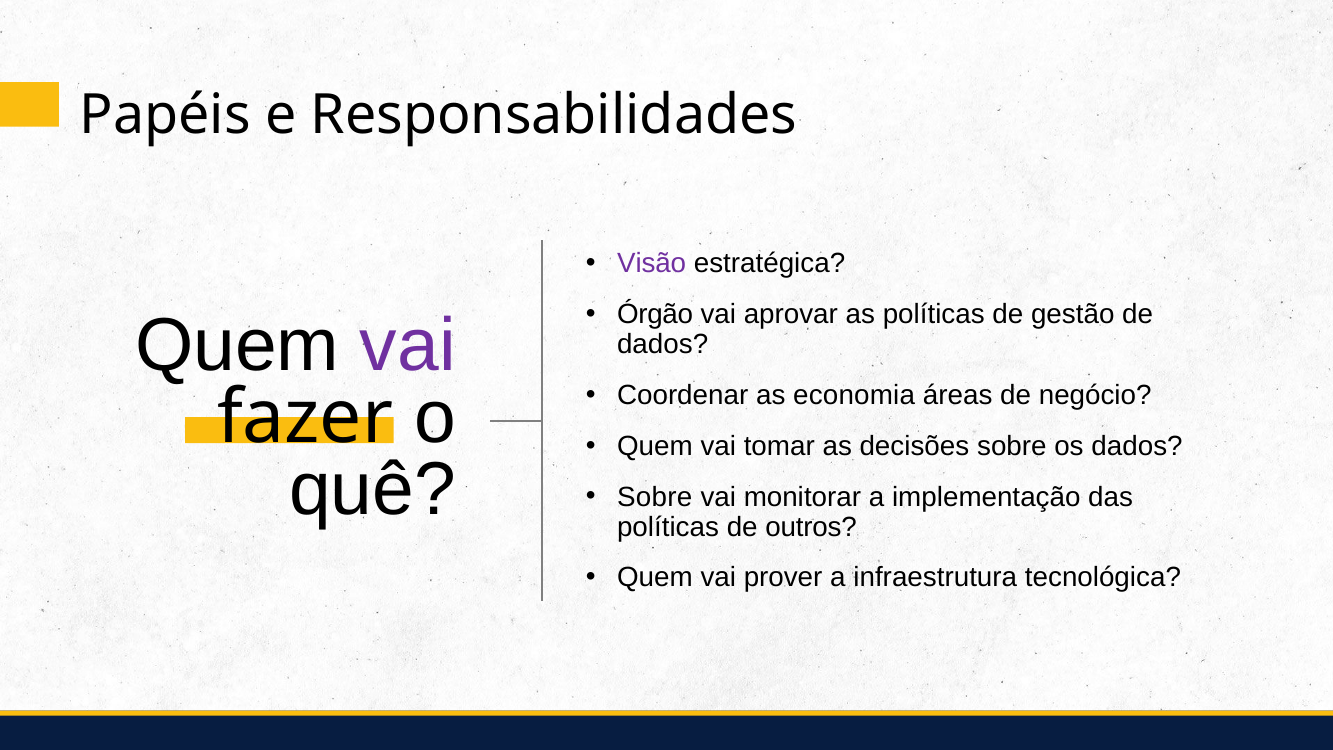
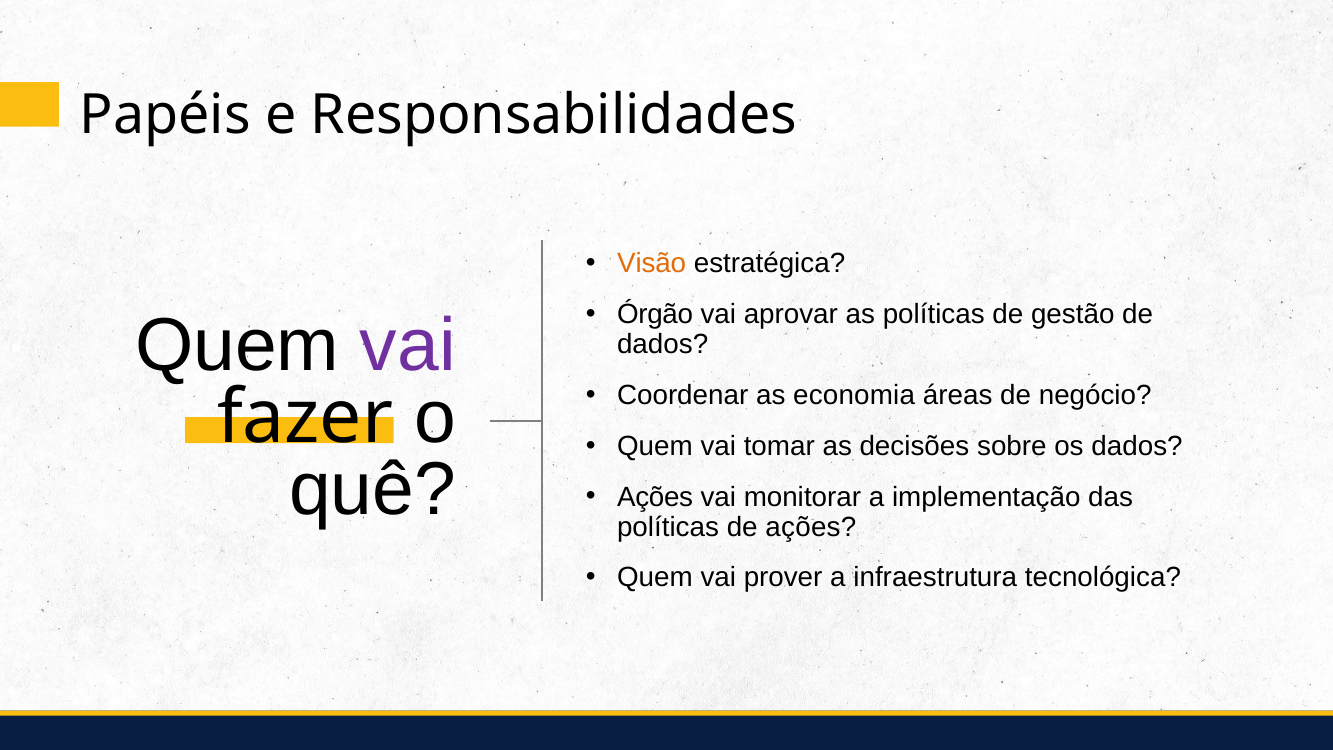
Visão colour: purple -> orange (652, 264)
Sobre: Sobre -> Ações (655, 497)
de outros: outros -> ações (811, 527)
